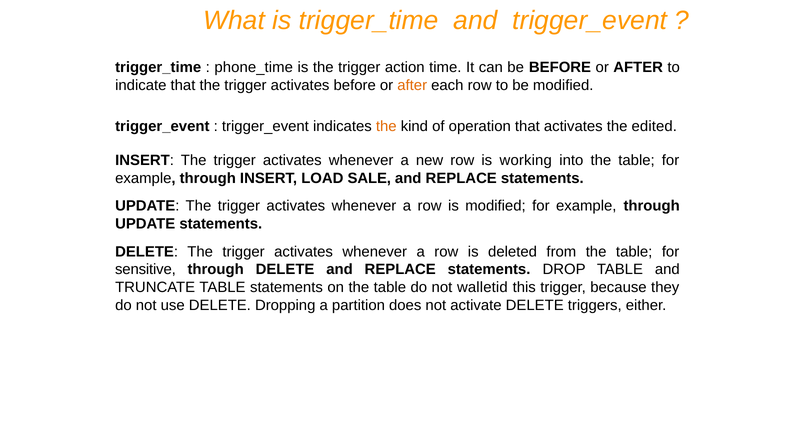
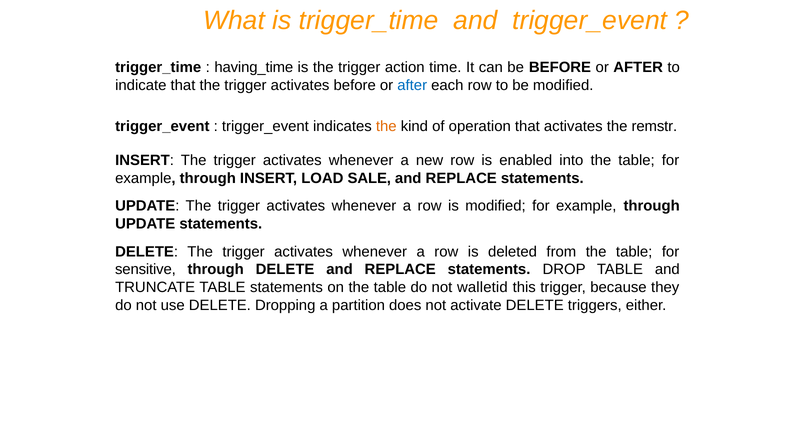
phone_time: phone_time -> having_time (254, 68)
after colour: orange -> blue (412, 85)
edited: edited -> remstr (654, 126)
working: working -> enabled (526, 160)
